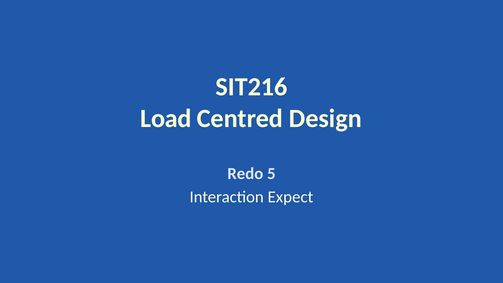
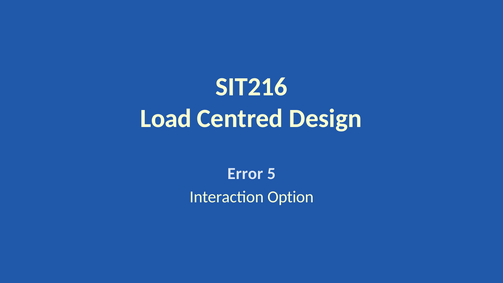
Redo: Redo -> Error (245, 173)
Expect: Expect -> Option (291, 197)
